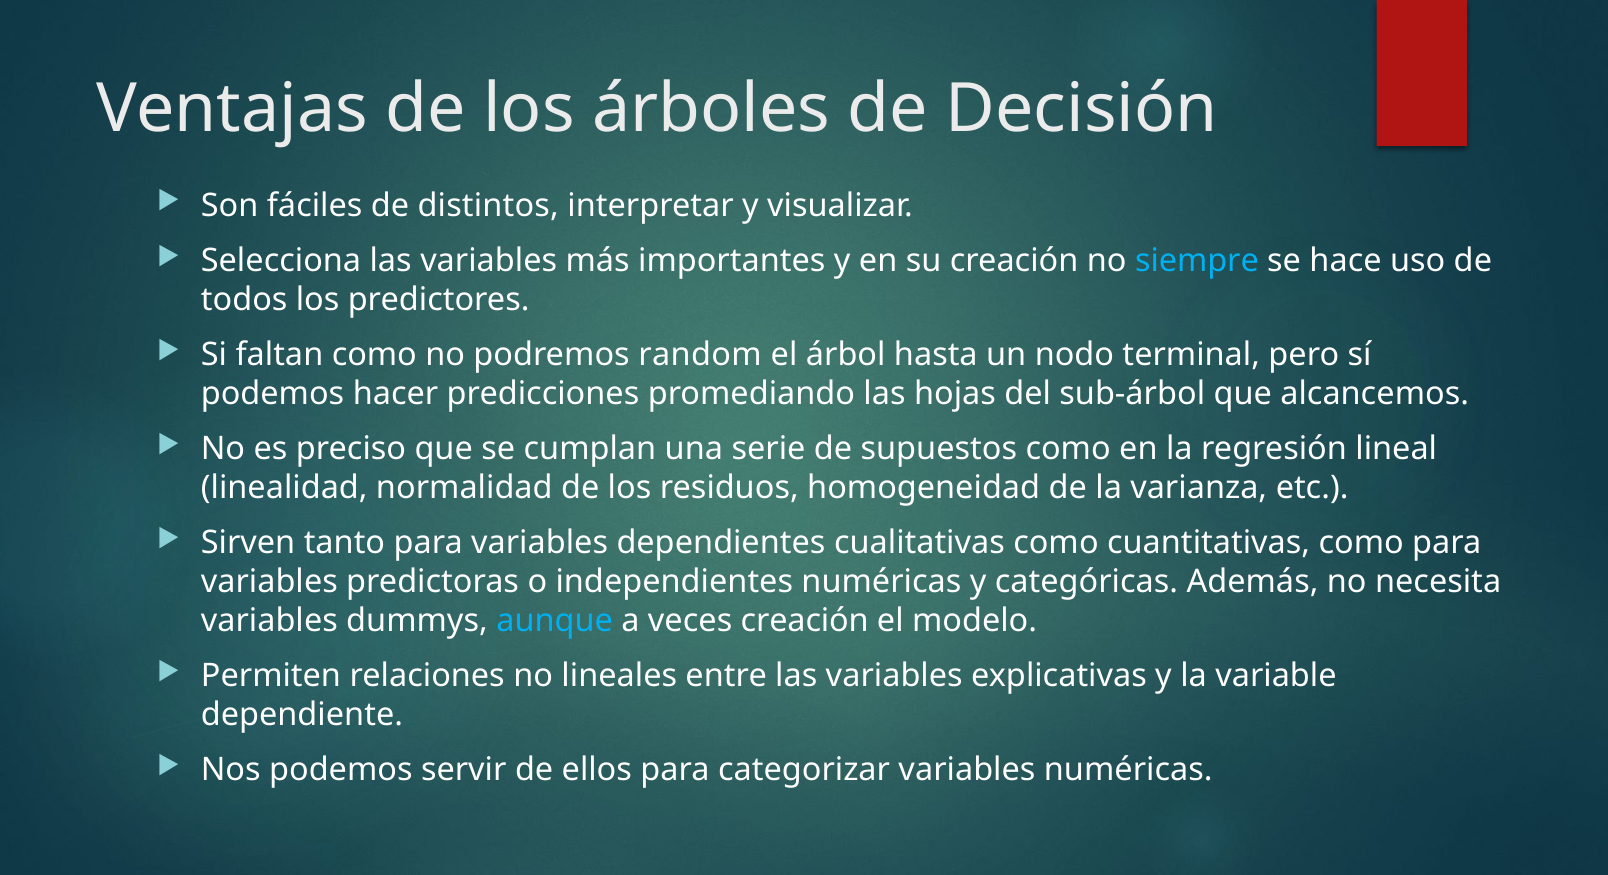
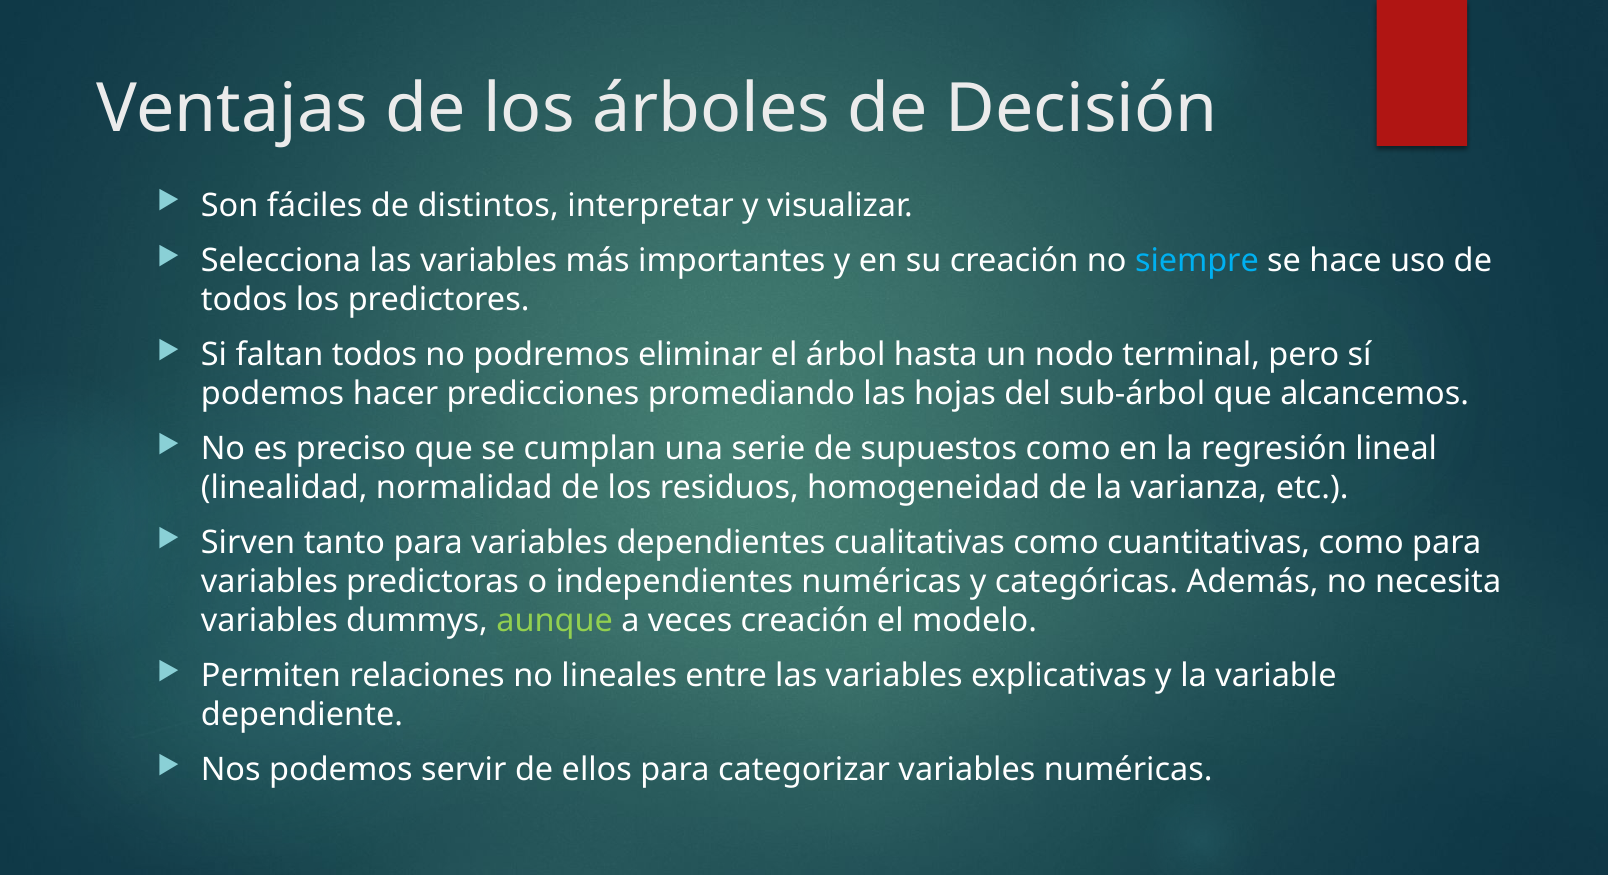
faltan como: como -> todos (374, 355)
random: random -> eliminar (700, 355)
aunque colour: light blue -> light green (555, 621)
